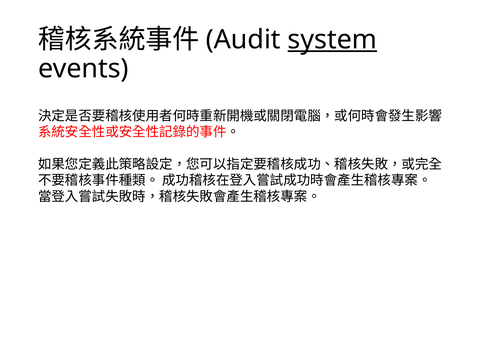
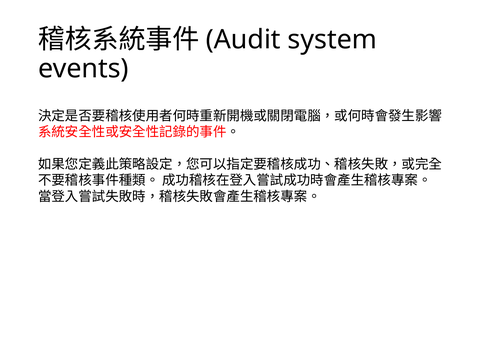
system underline: present -> none (332, 40)
